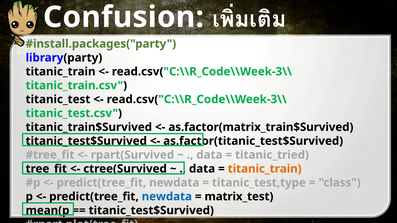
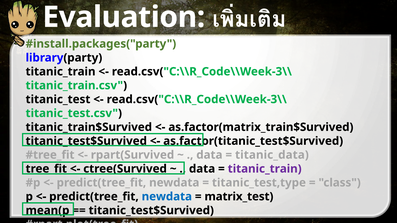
Confusion: Confusion -> Evaluation (124, 17)
titanic_tried: titanic_tried -> titanic_data (272, 155)
titanic_train colour: orange -> purple (265, 169)
